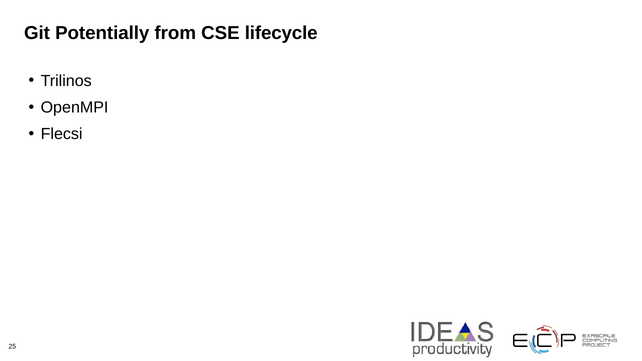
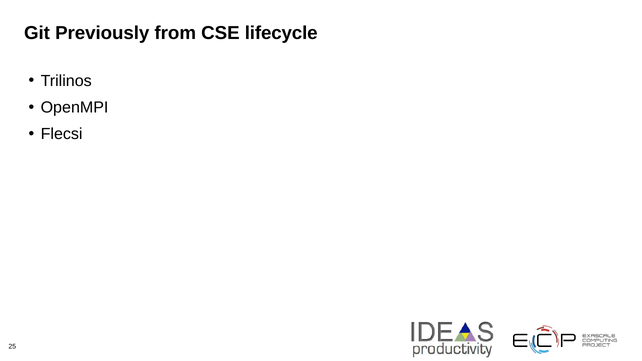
Potentially: Potentially -> Previously (102, 33)
